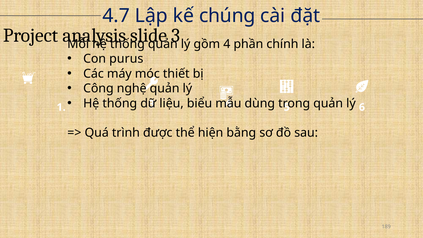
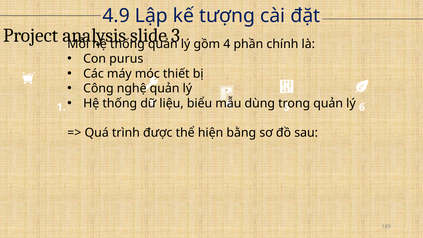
4.7: 4.7 -> 4.9 (116, 16)
chúng: chúng -> tượng (227, 16)
